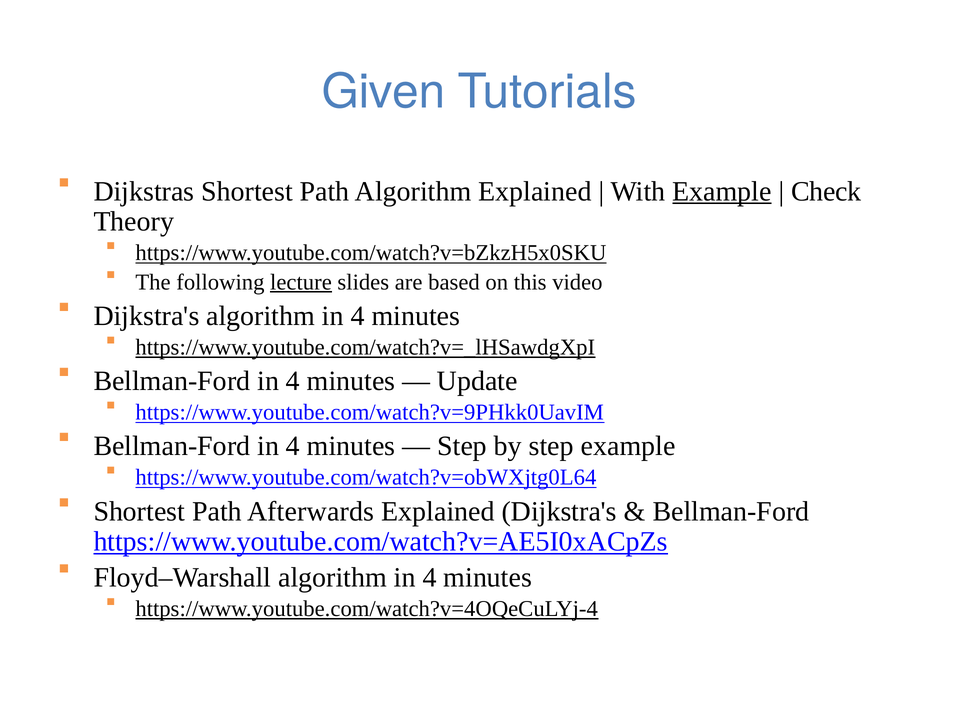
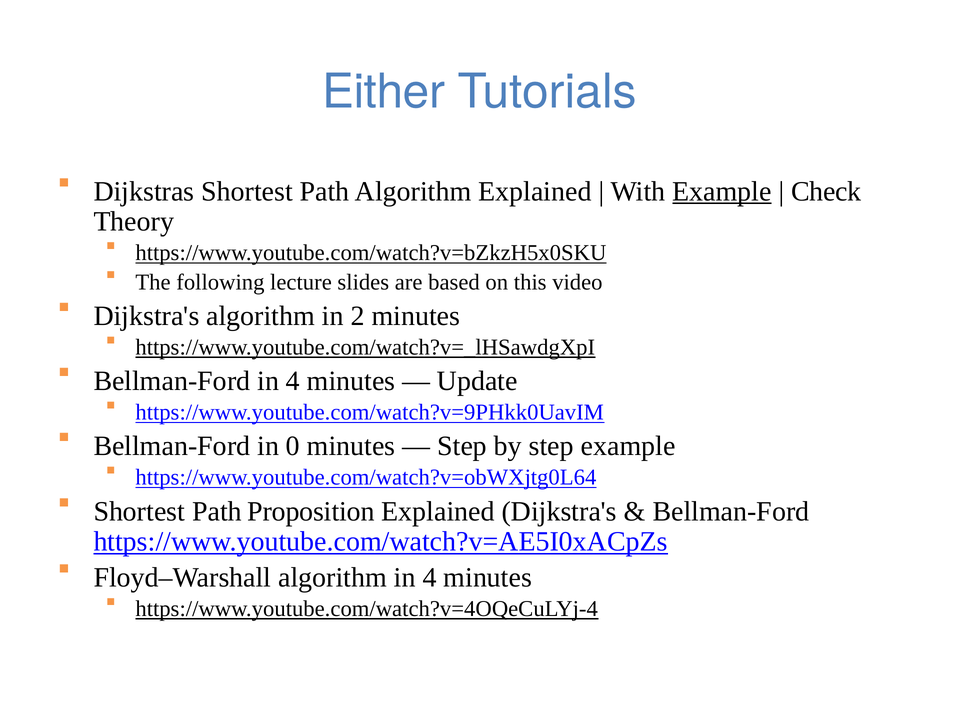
Given: Given -> Either (384, 92)
lecture underline: present -> none (301, 282)
Dijkstra's algorithm in 4: 4 -> 2 (358, 316)
4: 4 -> 0 (293, 446)
Afterwards: Afterwards -> Proposition (311, 511)
